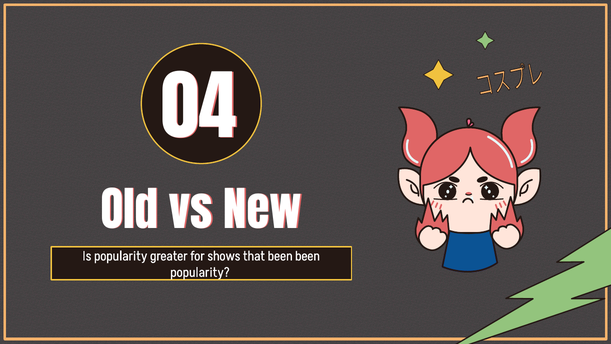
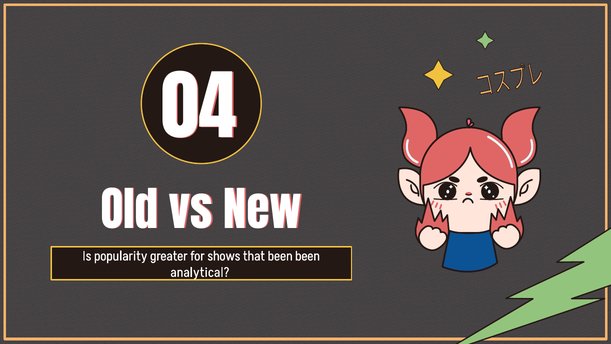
popularity: popularity -> analytical (200, 272)
